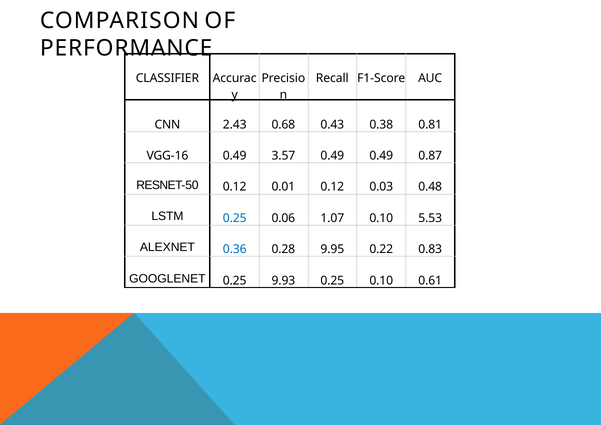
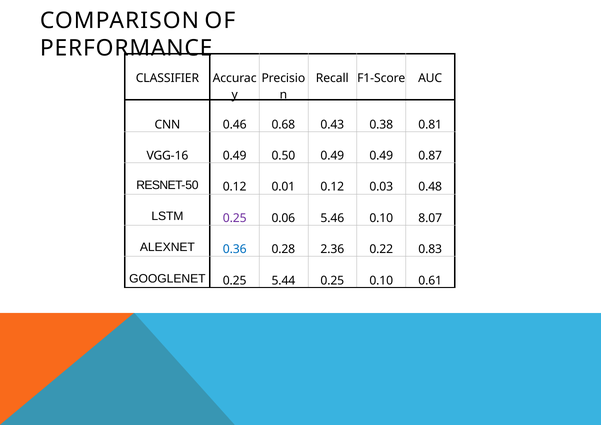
2.43: 2.43 -> 0.46 (235, 124)
3.57: 3.57 -> 0.50 (283, 156)
0.25 colour: blue -> purple (235, 218)
1.07: 1.07 -> 5.46 (332, 218)
5.53: 5.53 -> 8.07 (430, 218)
9.95: 9.95 -> 2.36 (332, 249)
9.93: 9.93 -> 5.44 (283, 280)
